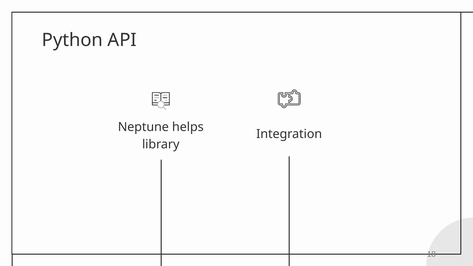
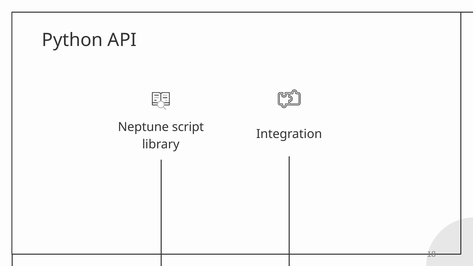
helps: helps -> script (188, 127)
